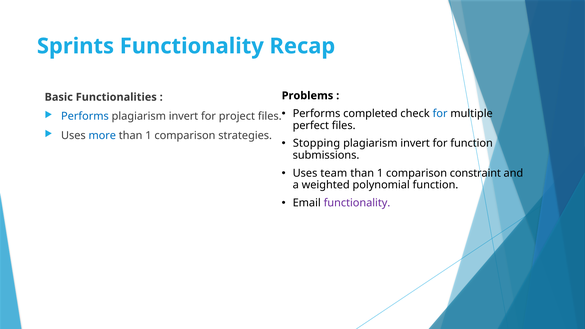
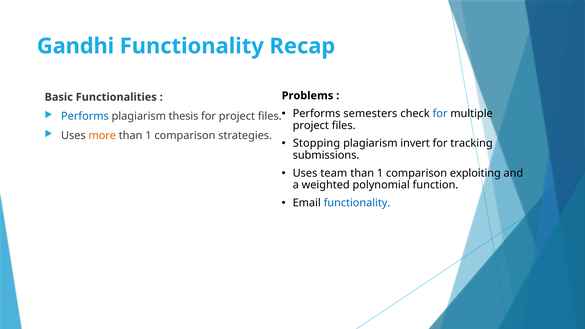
Sprints: Sprints -> Gandhi (76, 46)
completed: completed -> semesters (370, 114)
invert: invert -> thesis (184, 116)
perfect: perfect -> project (311, 125)
more colour: blue -> orange (102, 136)
for function: function -> tracking (472, 143)
constraint: constraint -> exploiting (475, 173)
functionality colour: purple -> blue (357, 203)
